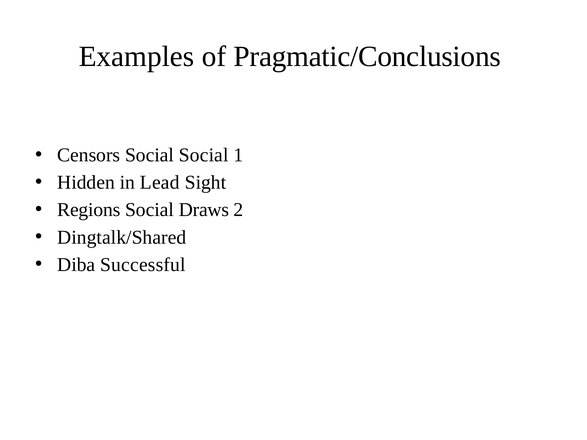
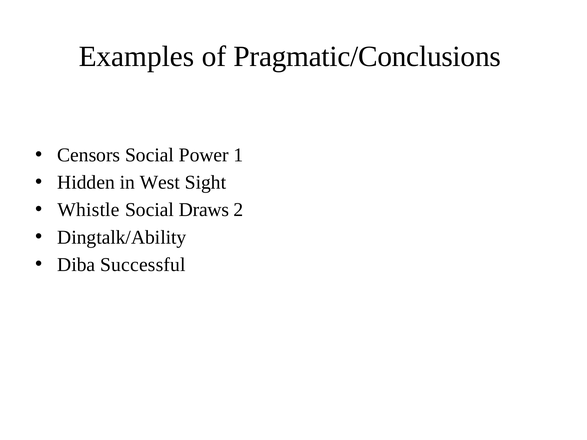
Social Social: Social -> Power (204, 155)
Lead: Lead -> West (160, 183)
Regions: Regions -> Whistle (89, 210)
Dingtalk/Shared: Dingtalk/Shared -> Dingtalk/Ability (122, 237)
